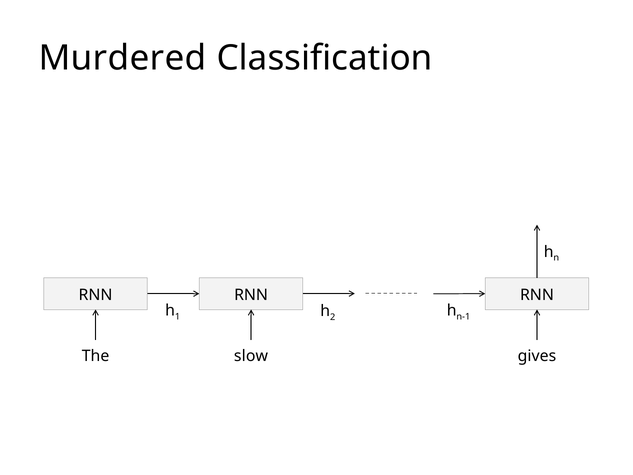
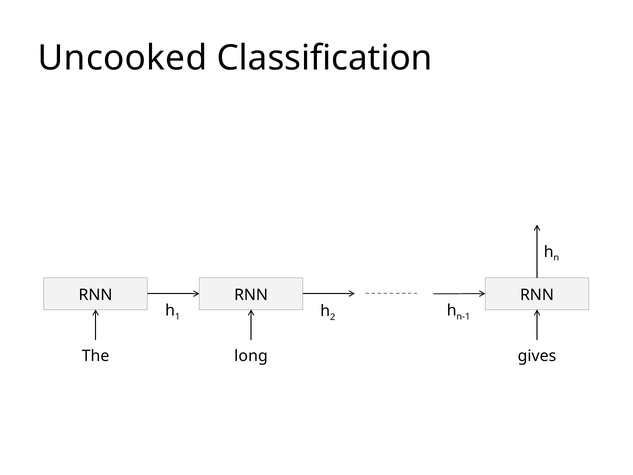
Murdered: Murdered -> Uncooked (123, 58)
slow: slow -> long (251, 356)
